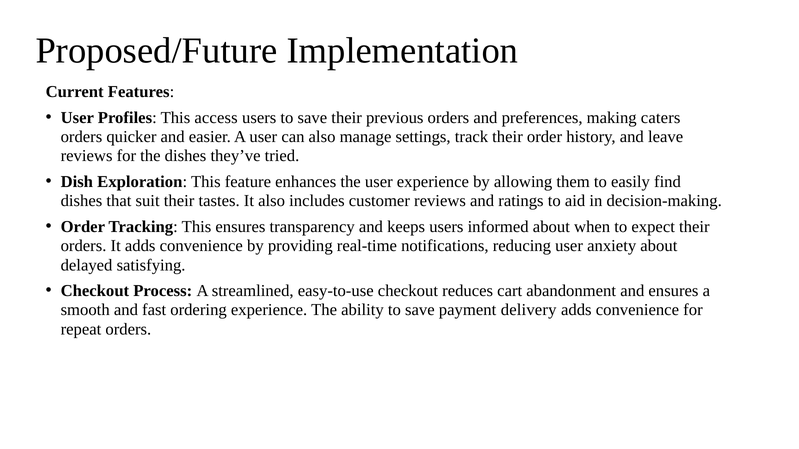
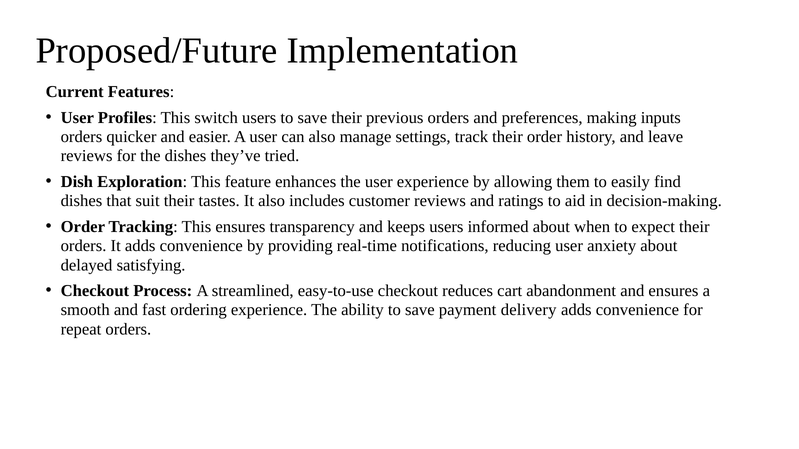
access: access -> switch (216, 118)
caters: caters -> inputs (661, 118)
